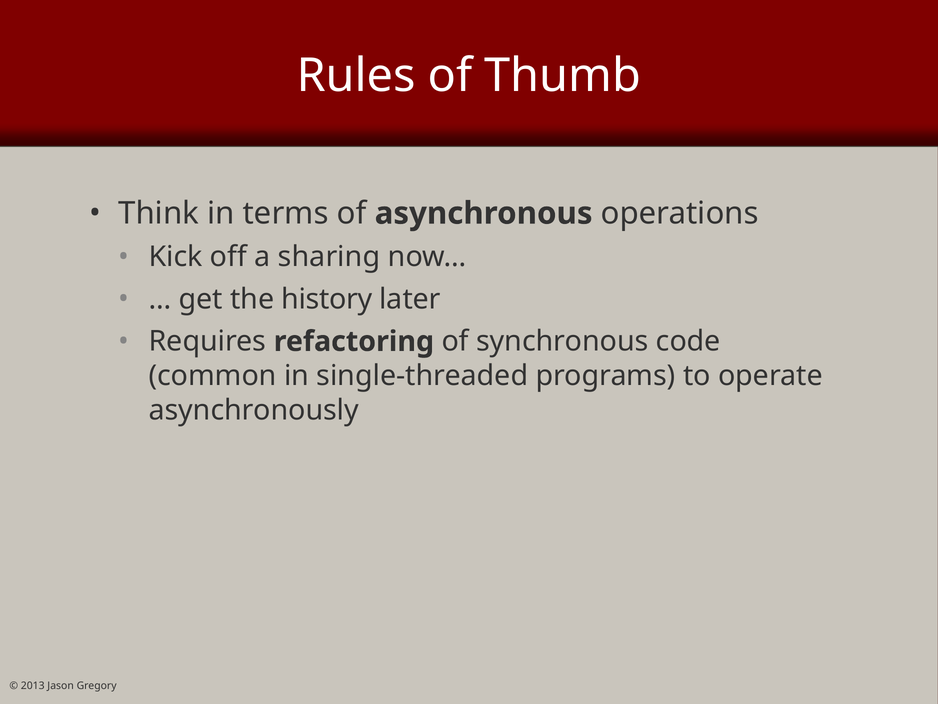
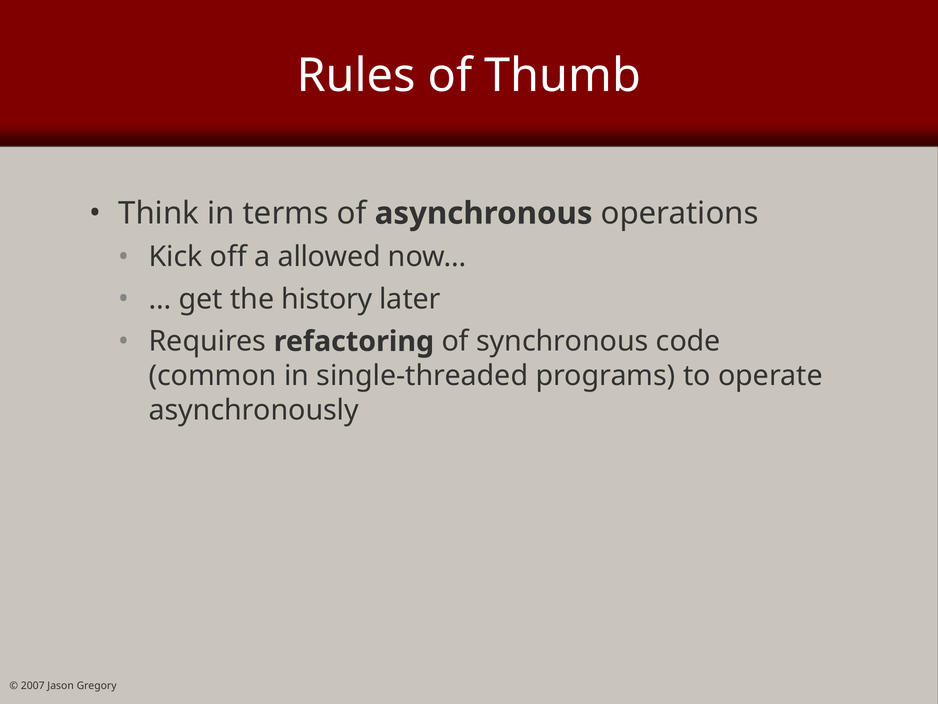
sharing: sharing -> allowed (329, 257)
2013: 2013 -> 2007 (33, 685)
